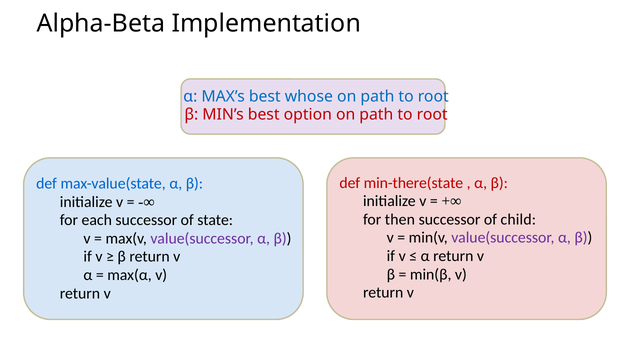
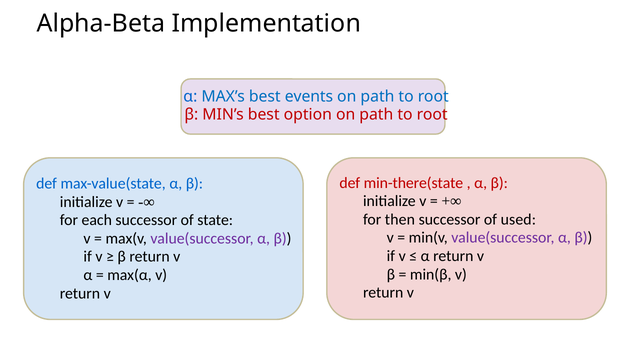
whose: whose -> events (309, 96)
child: child -> used (518, 219)
